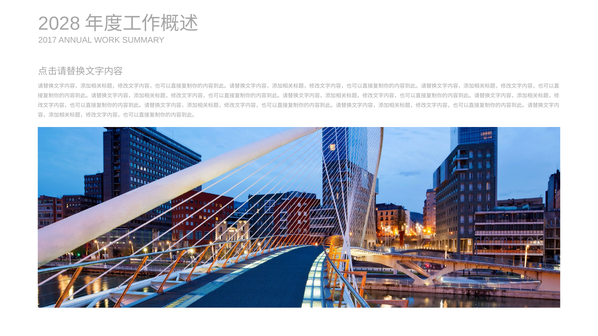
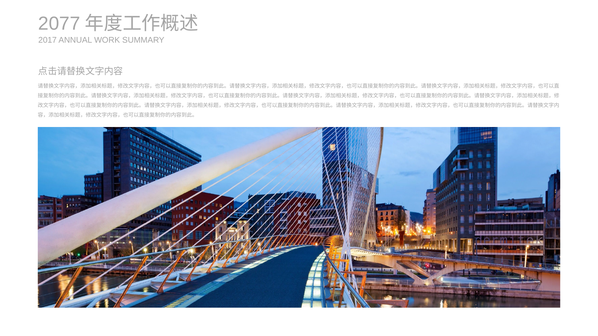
2028: 2028 -> 2077 (59, 24)
